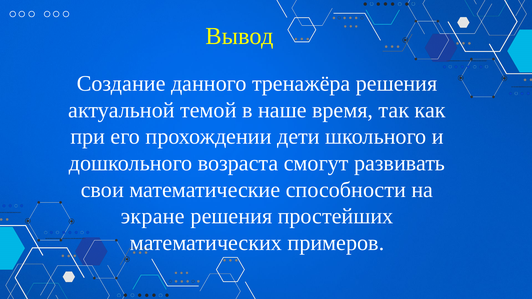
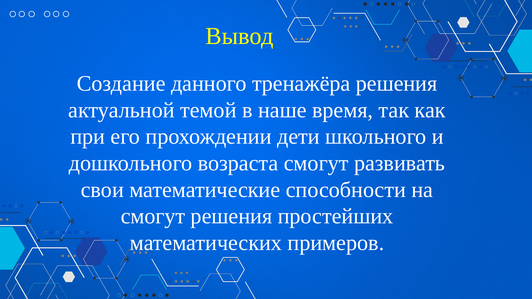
экране: экране -> смогут (153, 217)
